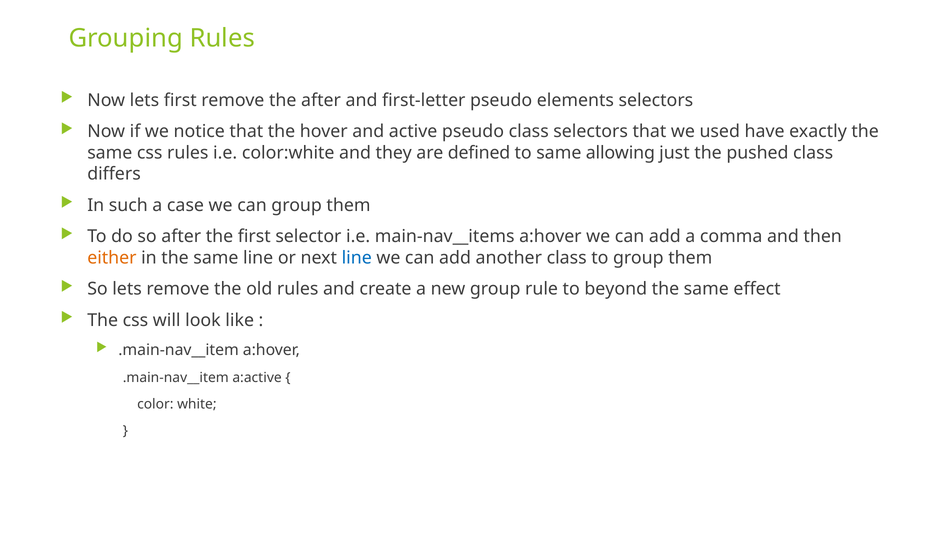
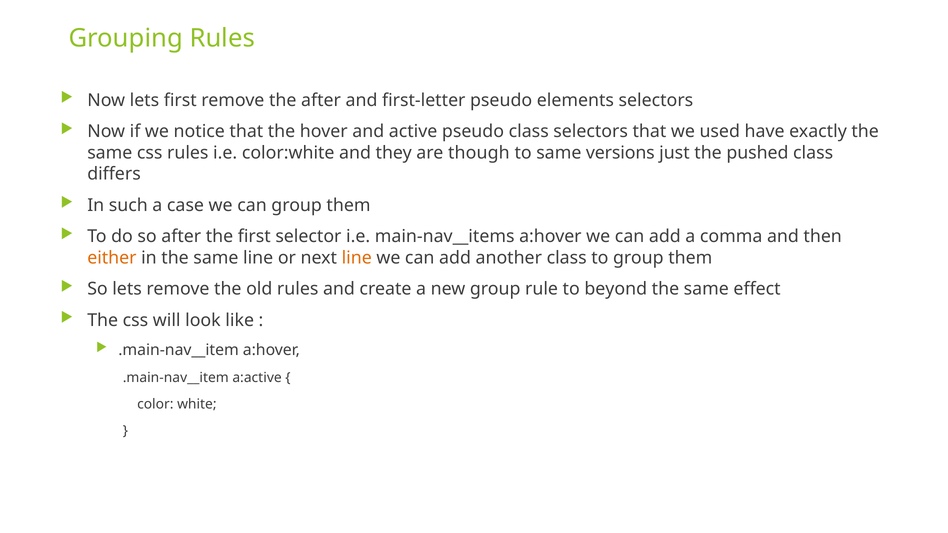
defined: defined -> though (479, 153)
allowing: allowing -> versions (620, 153)
line colour: blue -> orange (357, 258)
